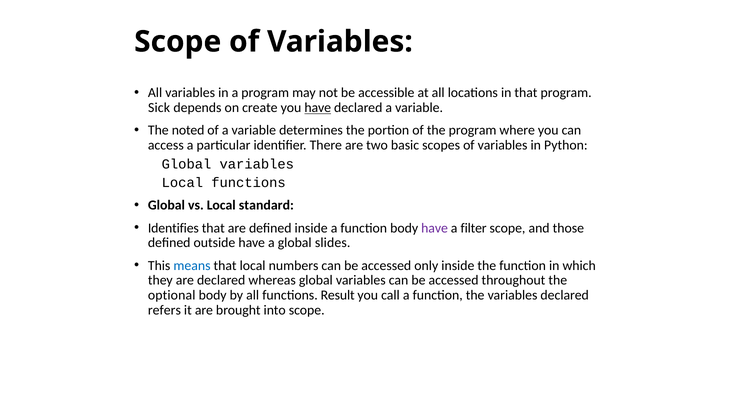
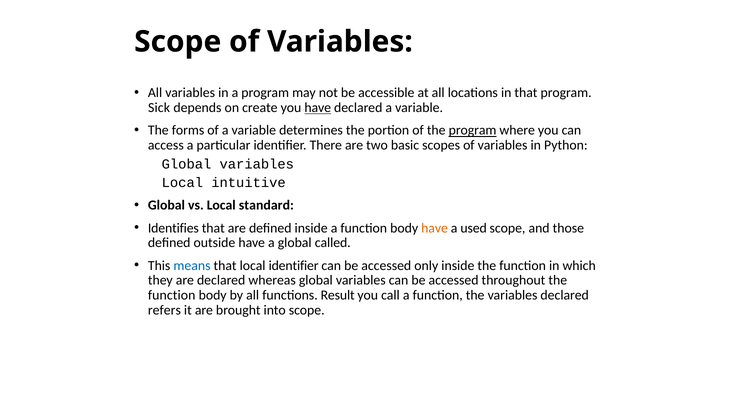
noted: noted -> forms (188, 130)
program underline: none -> present (473, 130)
Local functions: functions -> intuitive (249, 183)
have colour: purple -> orange (435, 228)
filter: filter -> used (474, 228)
slides: slides -> called (333, 243)
local numbers: numbers -> identifier (294, 265)
optional: optional -> function (172, 295)
